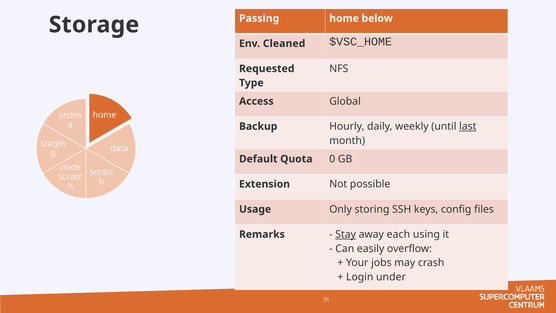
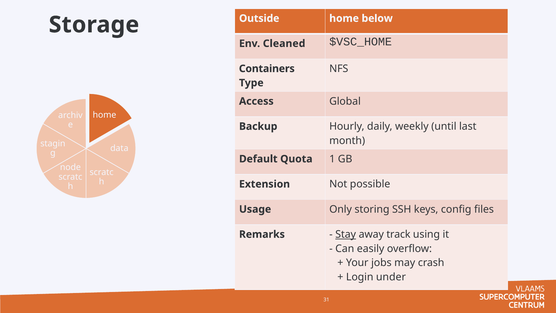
Passing: Passing -> Outside (259, 18)
Requested: Requested -> Containers (267, 69)
last underline: present -> none (468, 126)
0: 0 -> 1 (332, 159)
each: each -> track (398, 234)
